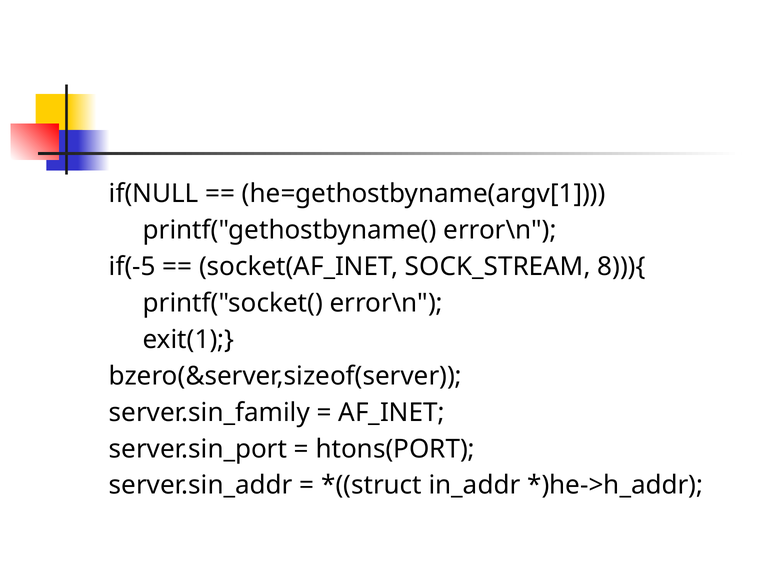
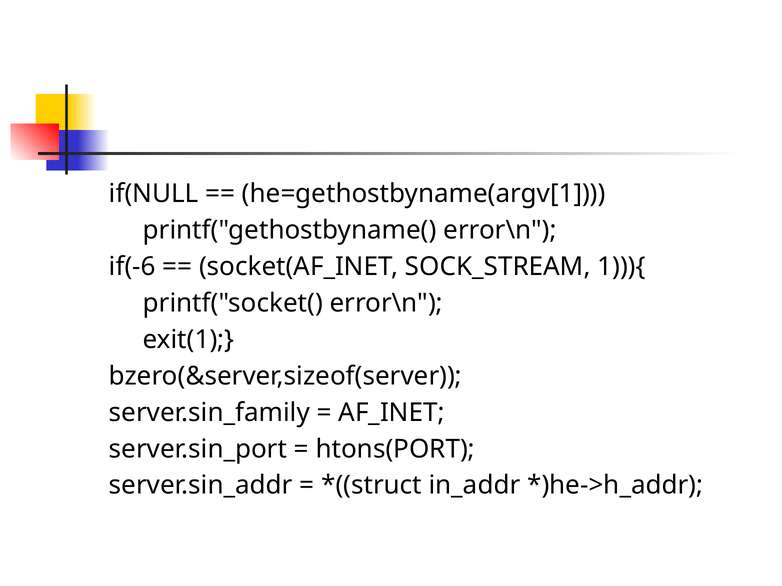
if(-5: if(-5 -> if(-6 (132, 267)
8))){: 8))){ -> 1))){ (621, 267)
